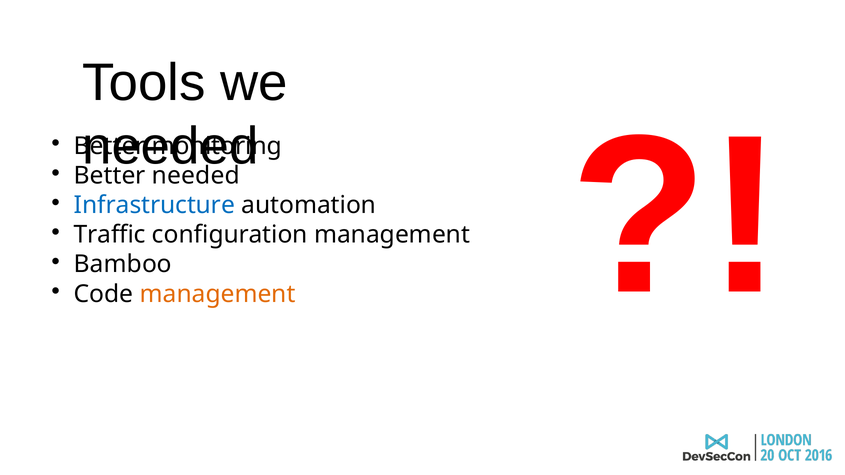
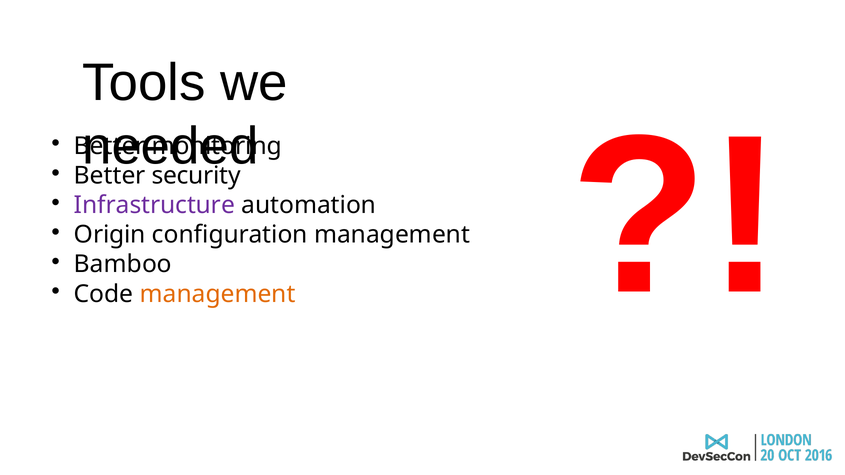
Better needed: needed -> security (196, 176)
Infrastructure colour: blue -> purple (154, 205)
Traffic: Traffic -> Origin (110, 235)
